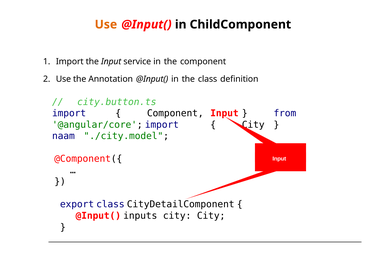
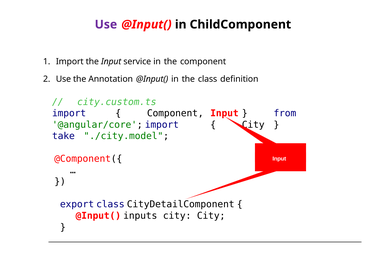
Use colour: orange -> purple (106, 24)
city.button.ts: city.button.ts -> city.custom.ts (117, 102)
naam: naam -> take (63, 136)
